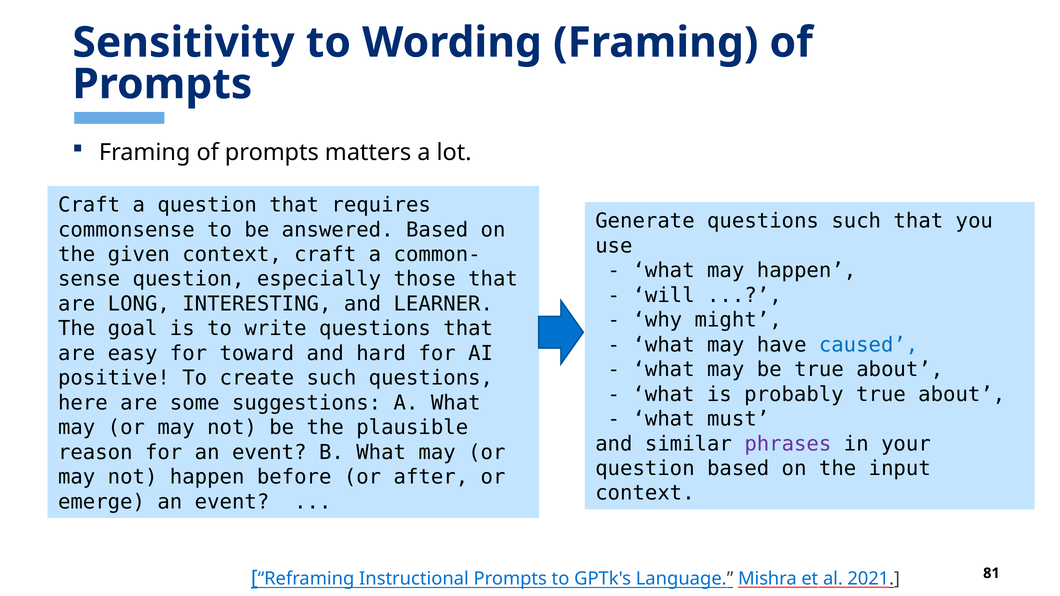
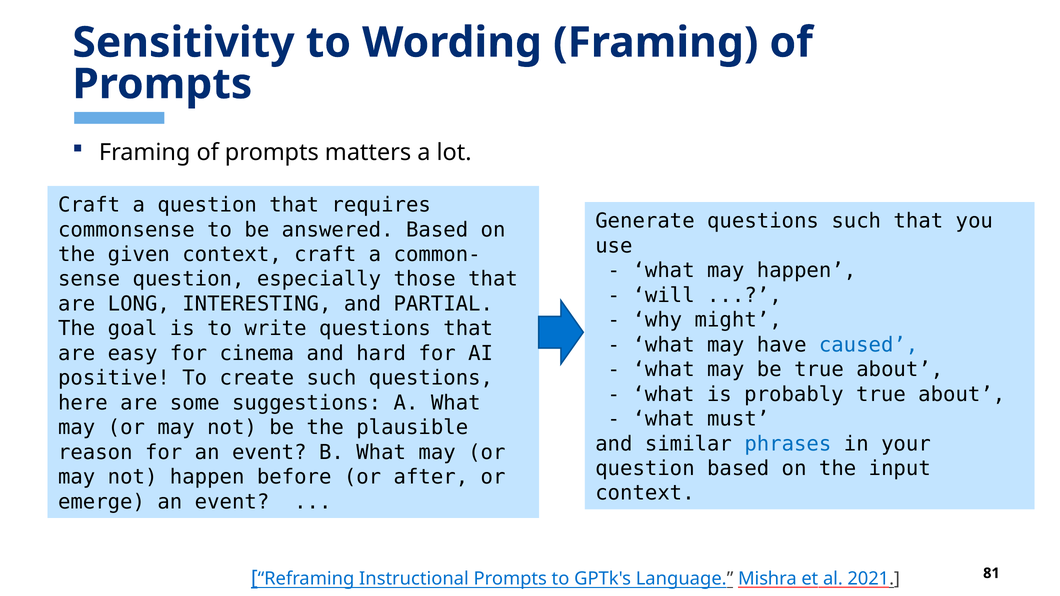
LEARNER: LEARNER -> PARTIAL (443, 304)
toward: toward -> cinema (257, 354)
phrases colour: purple -> blue (788, 444)
